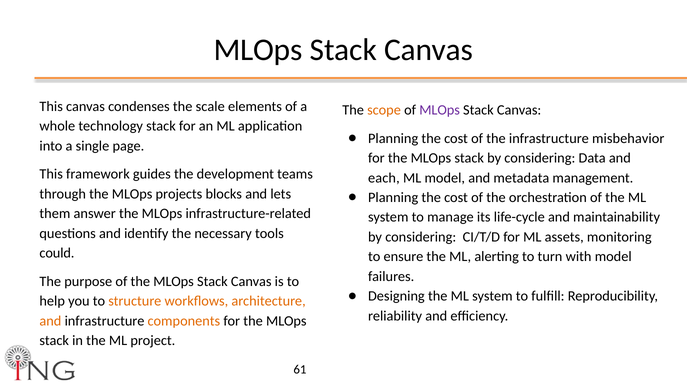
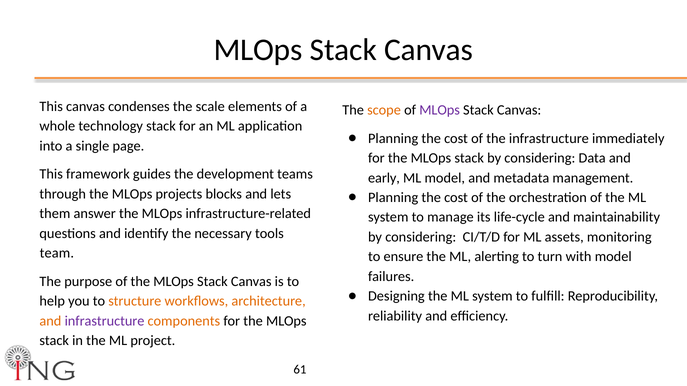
misbehavior: misbehavior -> immediately (628, 138)
each: each -> early (384, 178)
could: could -> team (57, 253)
infrastructure colour: black -> purple (105, 321)
